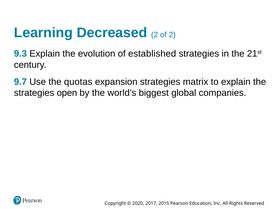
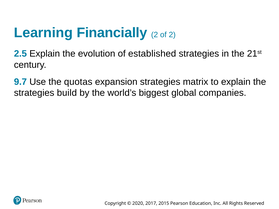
Decreased: Decreased -> Financially (112, 33)
9.3: 9.3 -> 2.5 (20, 54)
open: open -> build (67, 93)
